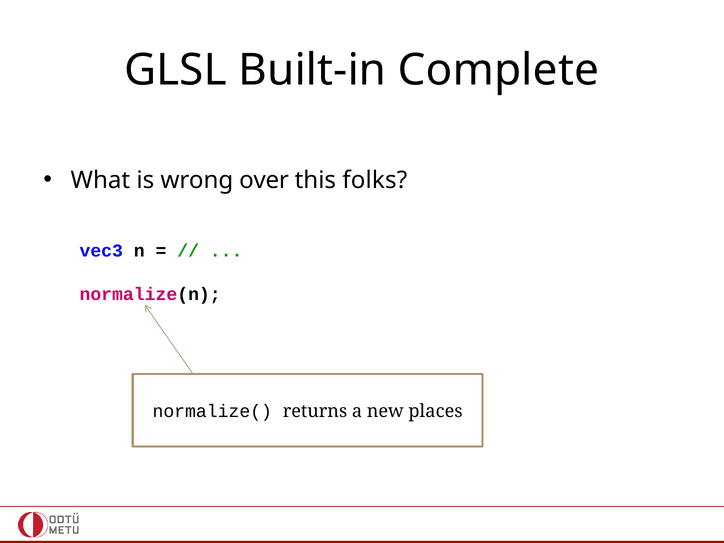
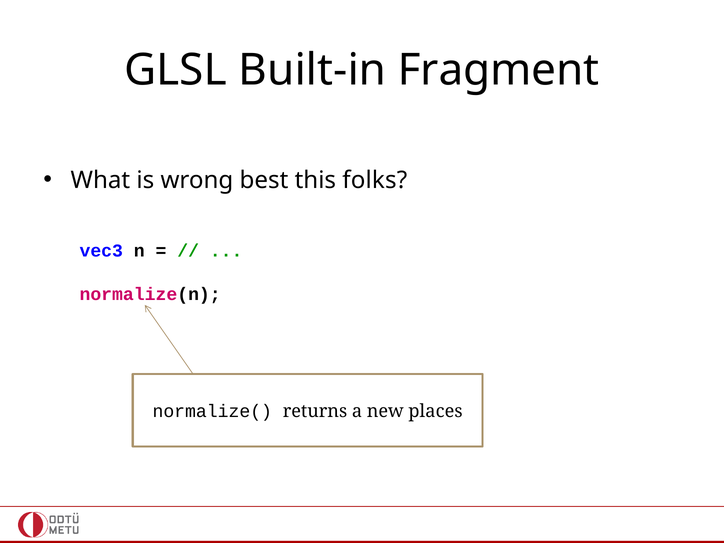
Complete: Complete -> Fragment (499, 70)
over: over -> best (264, 180)
